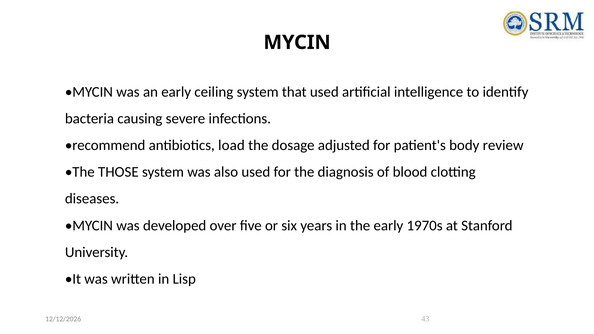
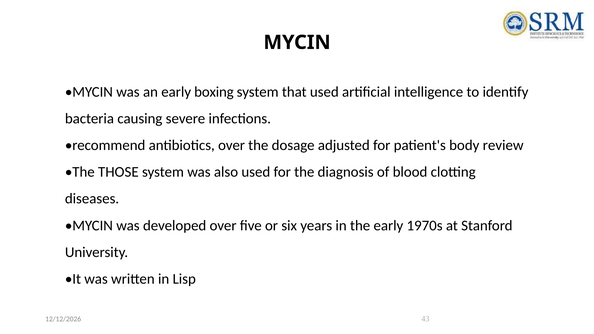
ceiling: ceiling -> boxing (214, 92)
antibiotics load: load -> over (232, 145)
